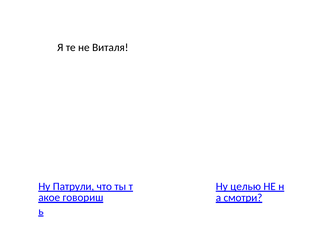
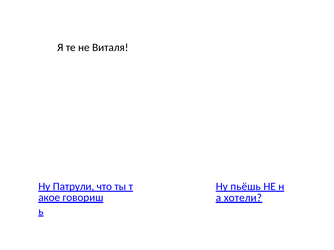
целью: целью -> пьёшь (246, 187)
смотри: смотри -> хотели (243, 198)
